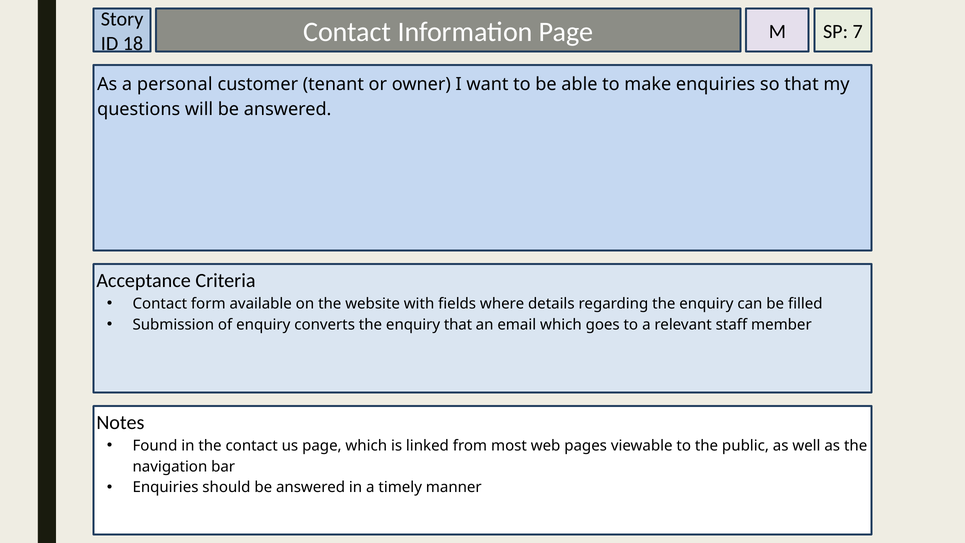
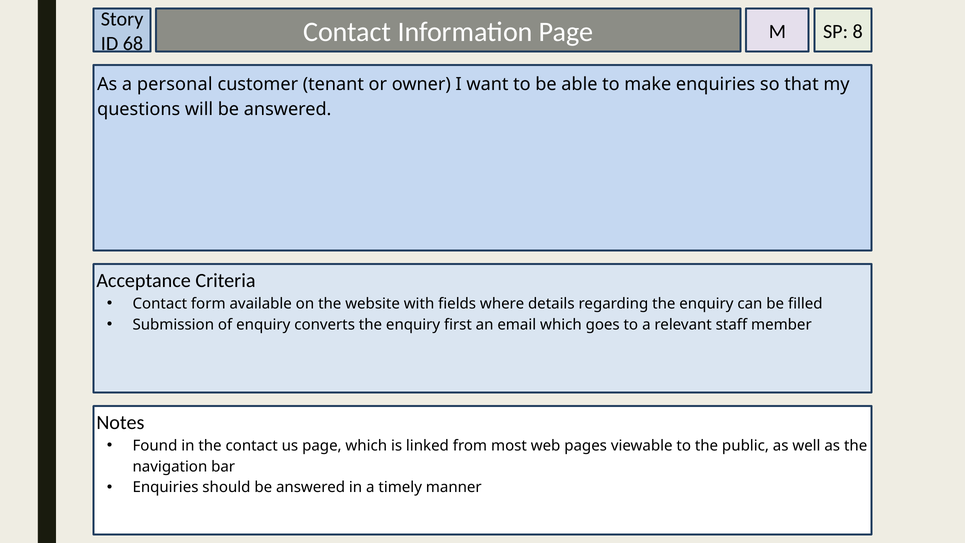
7: 7 -> 8 (858, 31)
18: 18 -> 68 (133, 43)
enquiry that: that -> first (458, 325)
